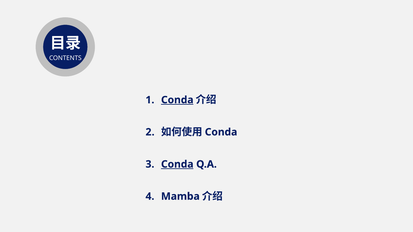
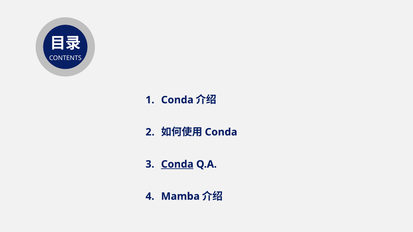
Conda underline: present -> none (177, 100)
